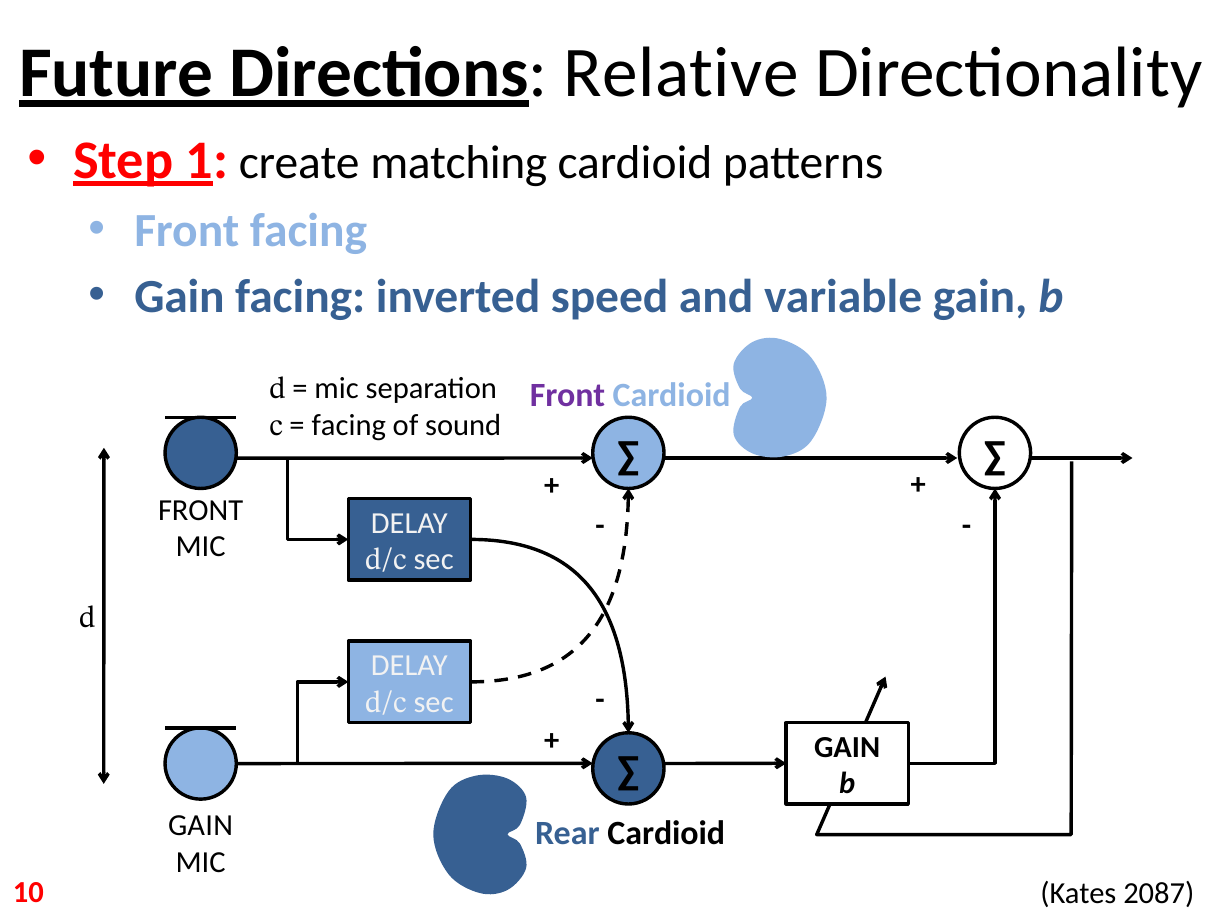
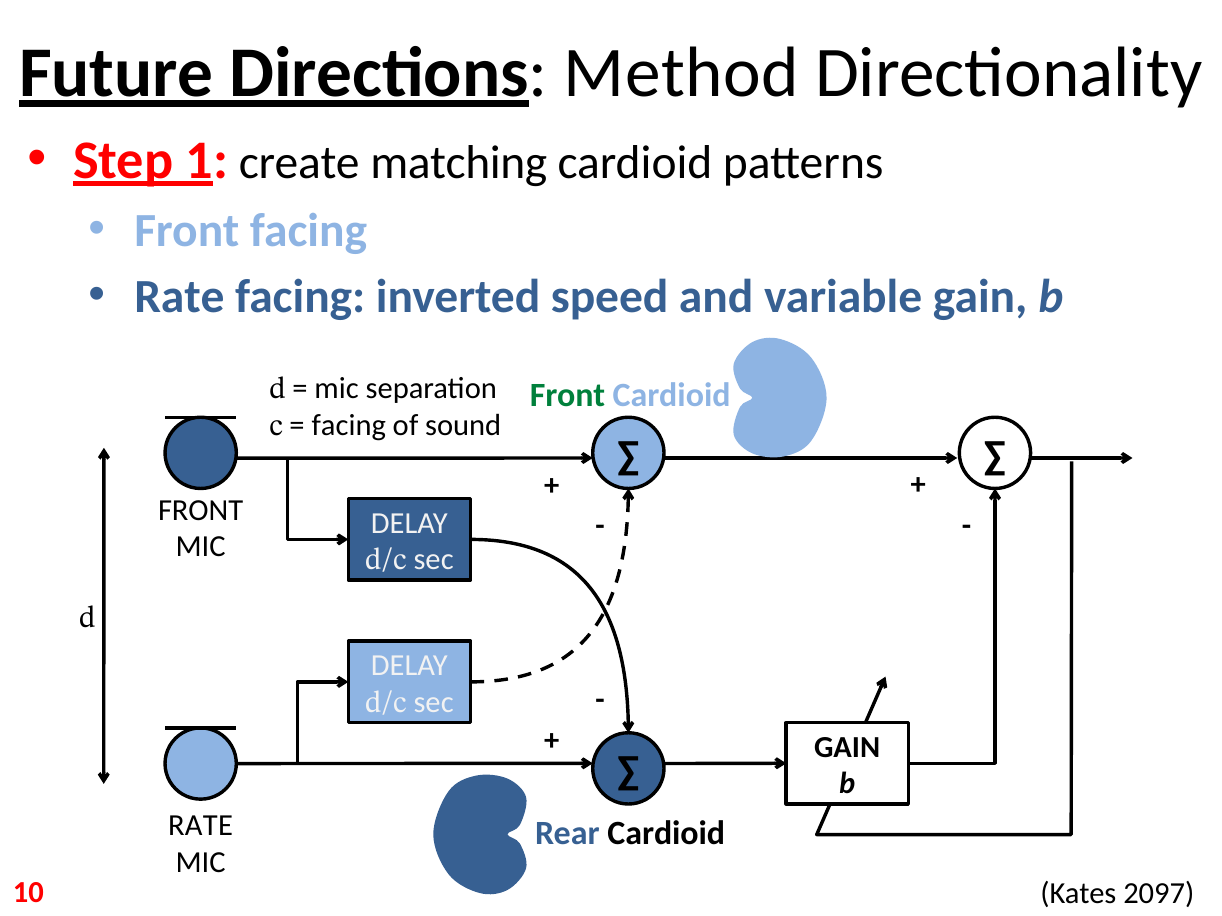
Relative: Relative -> Method (681, 73)
Gain: Gain -> Rate (179, 297)
Front colour: purple -> green (567, 395)
GAIN: GAIN -> RATE (200, 826)
2087: 2087 -> 2097 (1159, 893)
